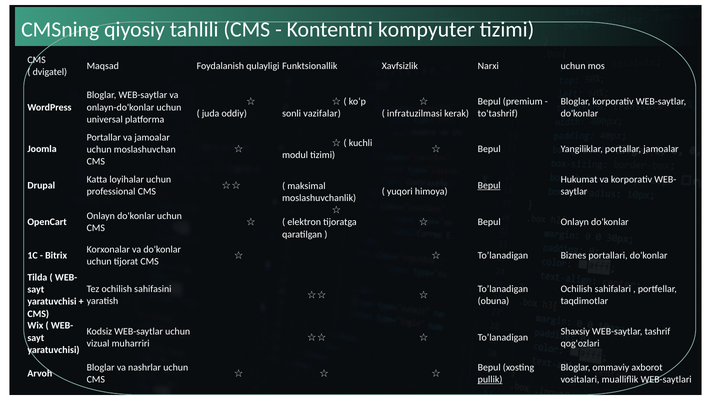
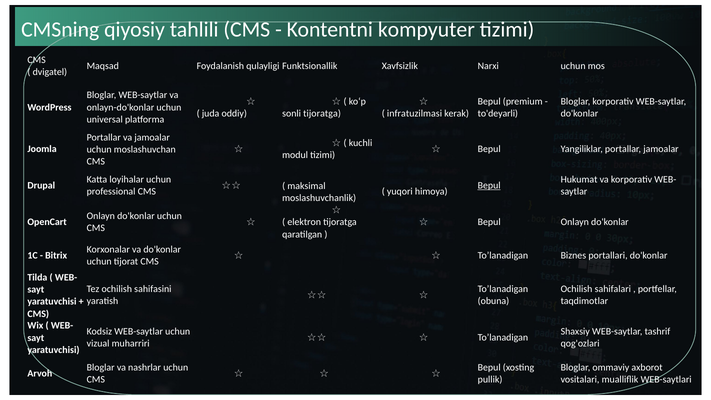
sonli vazifalar: vazifalar -> tijoratga (322, 113)
to'tashrif: to'tashrif -> to'deyarli (498, 113)
pullik underline: present -> none (490, 379)
